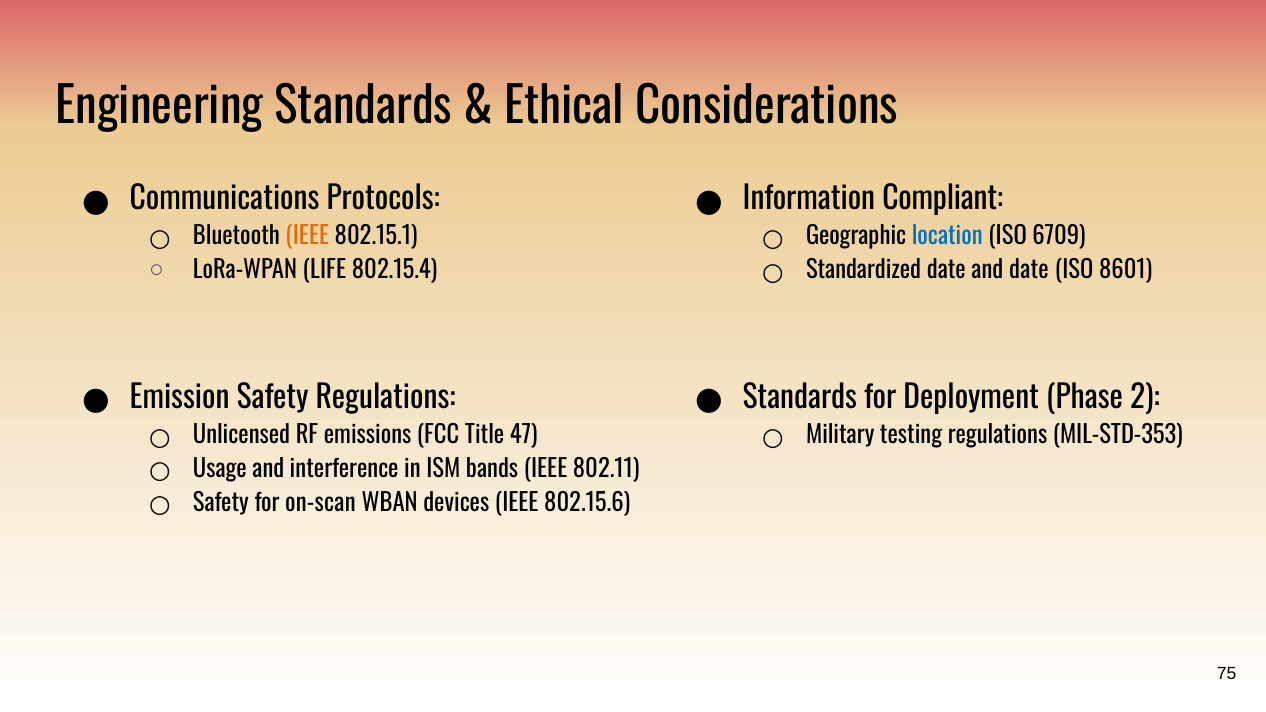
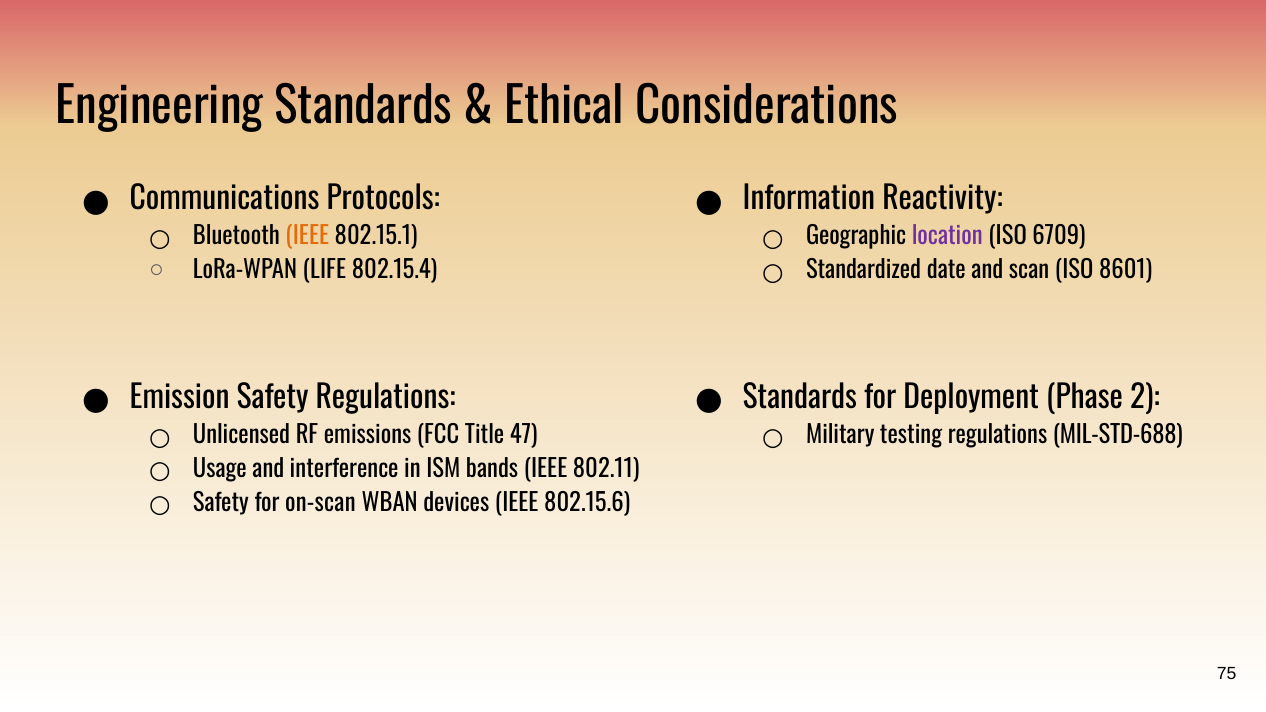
Compliant: Compliant -> Reactivity (943, 199)
location colour: blue -> purple (947, 237)
and date: date -> scan (1029, 271)
MIL-STD-353: MIL-STD-353 -> MIL-STD-688 (1118, 436)
